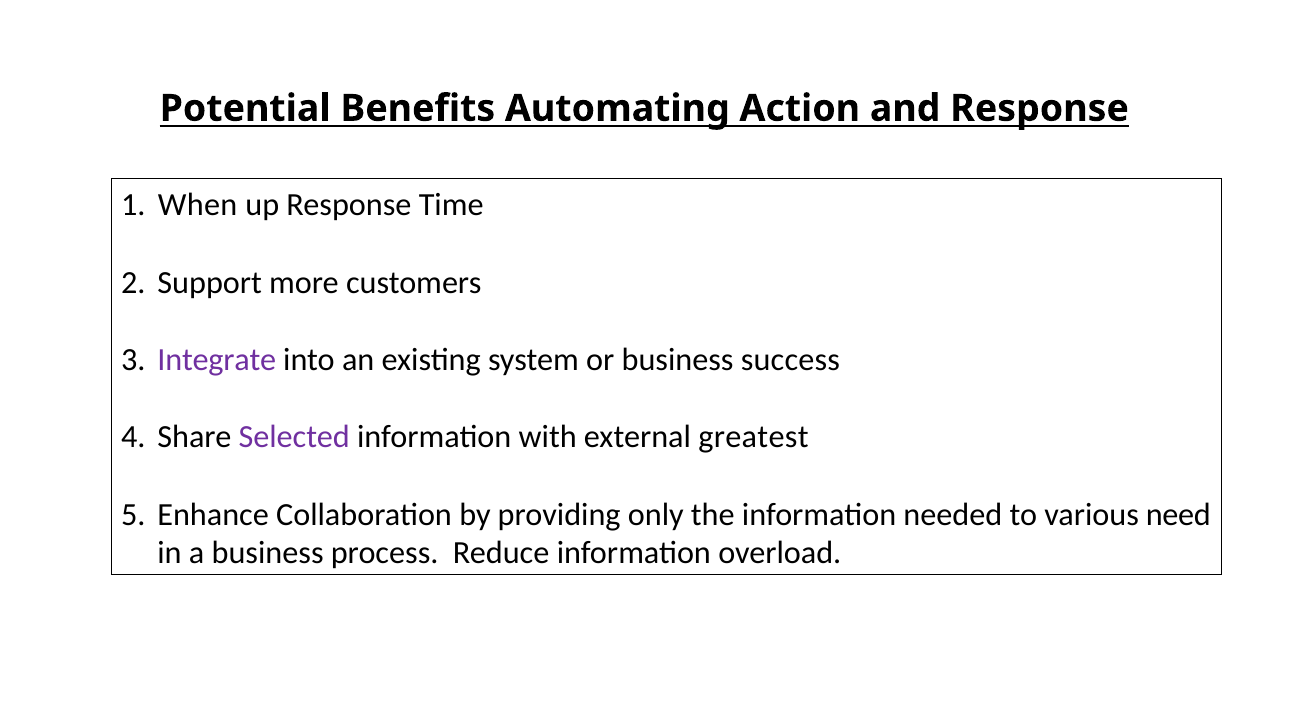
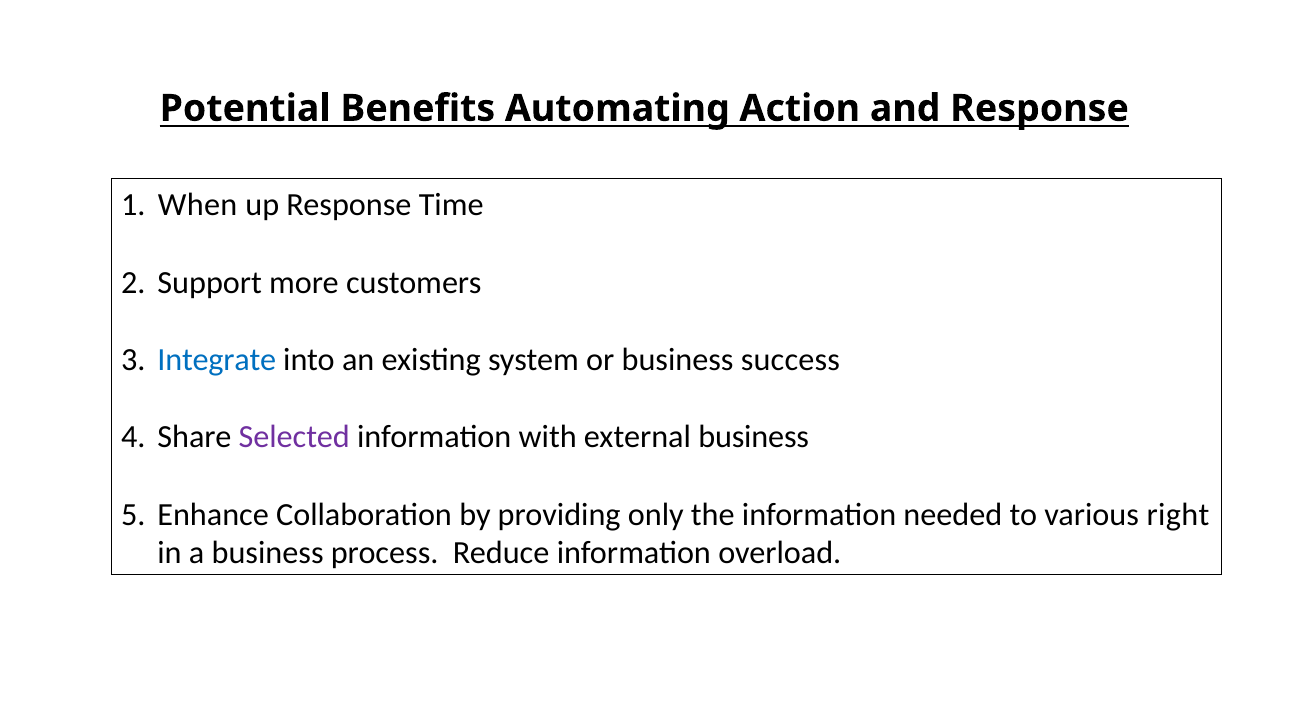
Integrate colour: purple -> blue (217, 360)
external greatest: greatest -> business (754, 437)
need: need -> right (1178, 514)
